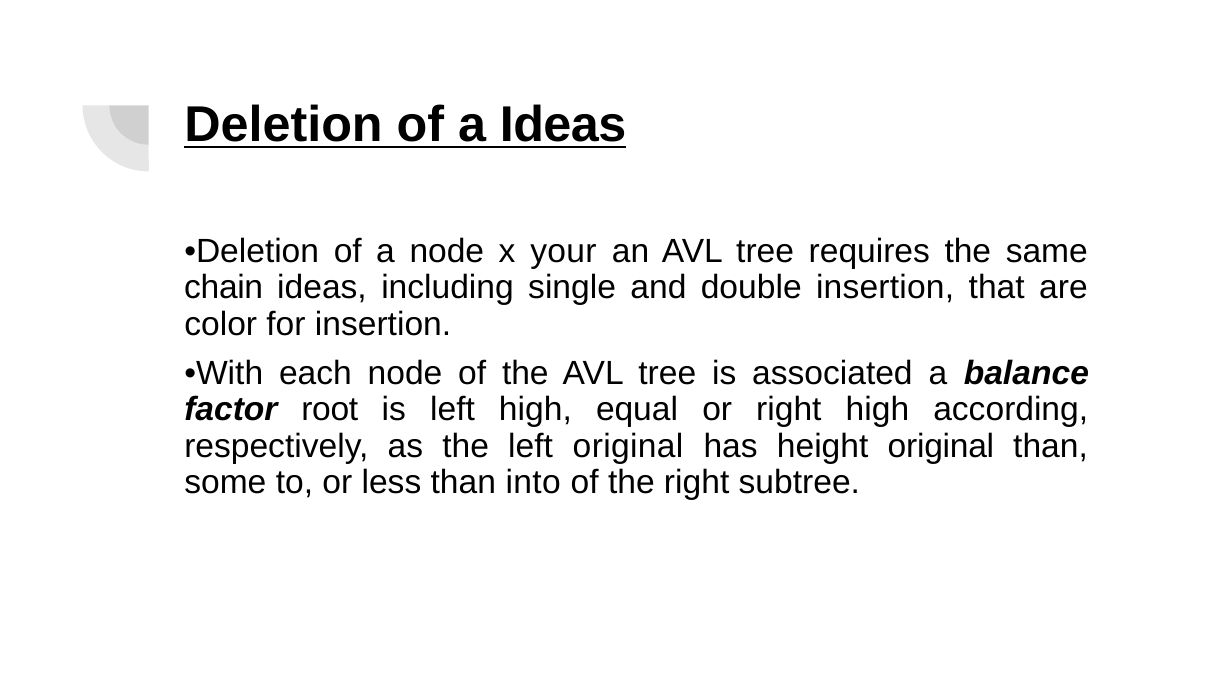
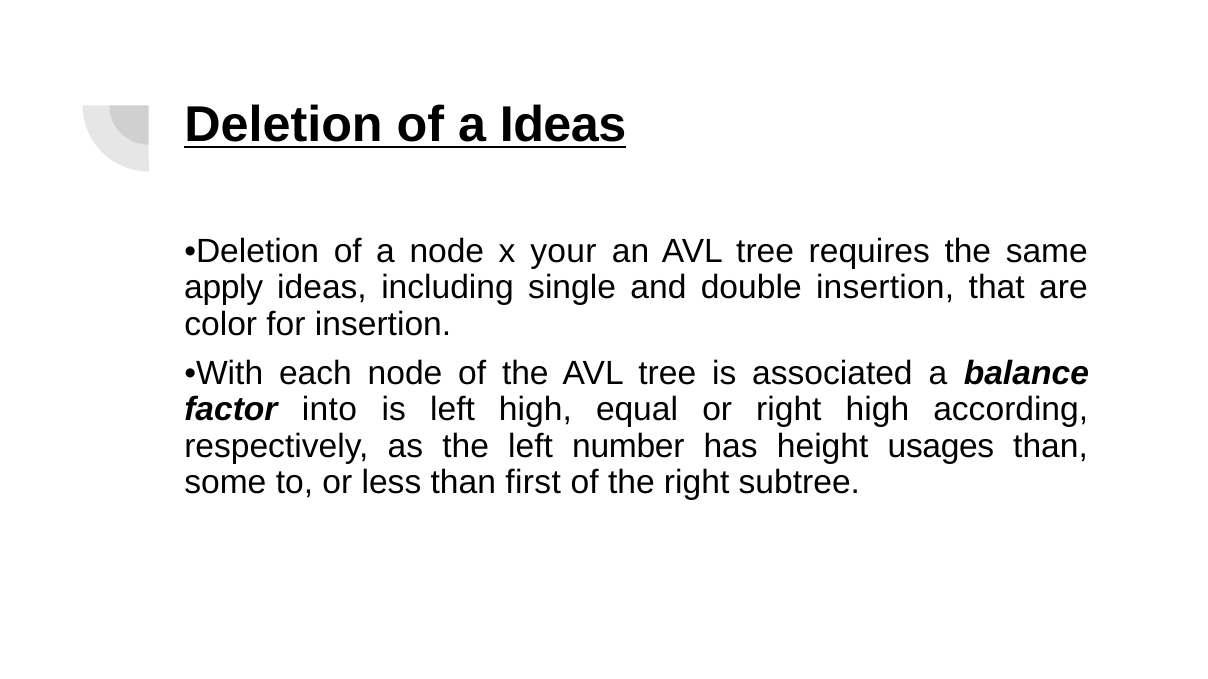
chain: chain -> apply (224, 288)
root: root -> into (329, 410)
left original: original -> number (628, 446)
height original: original -> usages (941, 446)
into: into -> first (533, 483)
